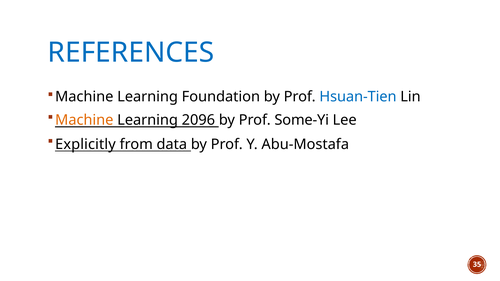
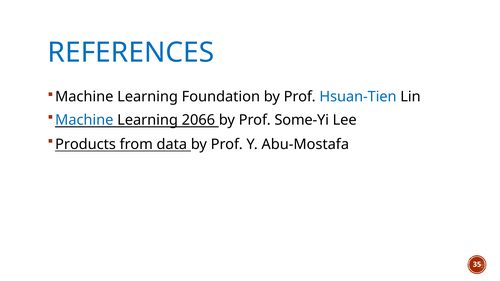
Machine colour: orange -> blue (84, 120)
2096: 2096 -> 2066 (198, 120)
Explicitly: Explicitly -> Products (86, 144)
